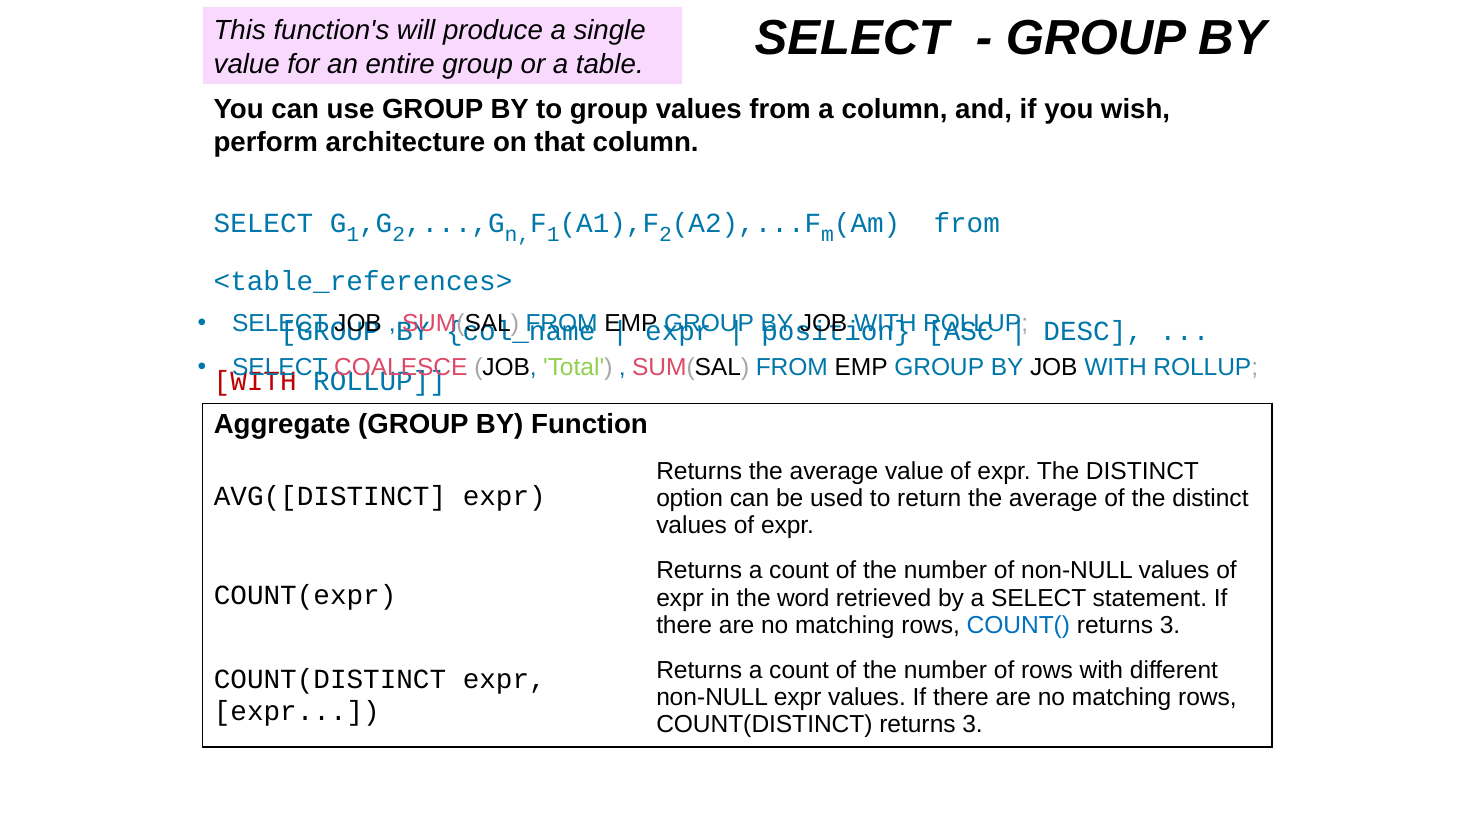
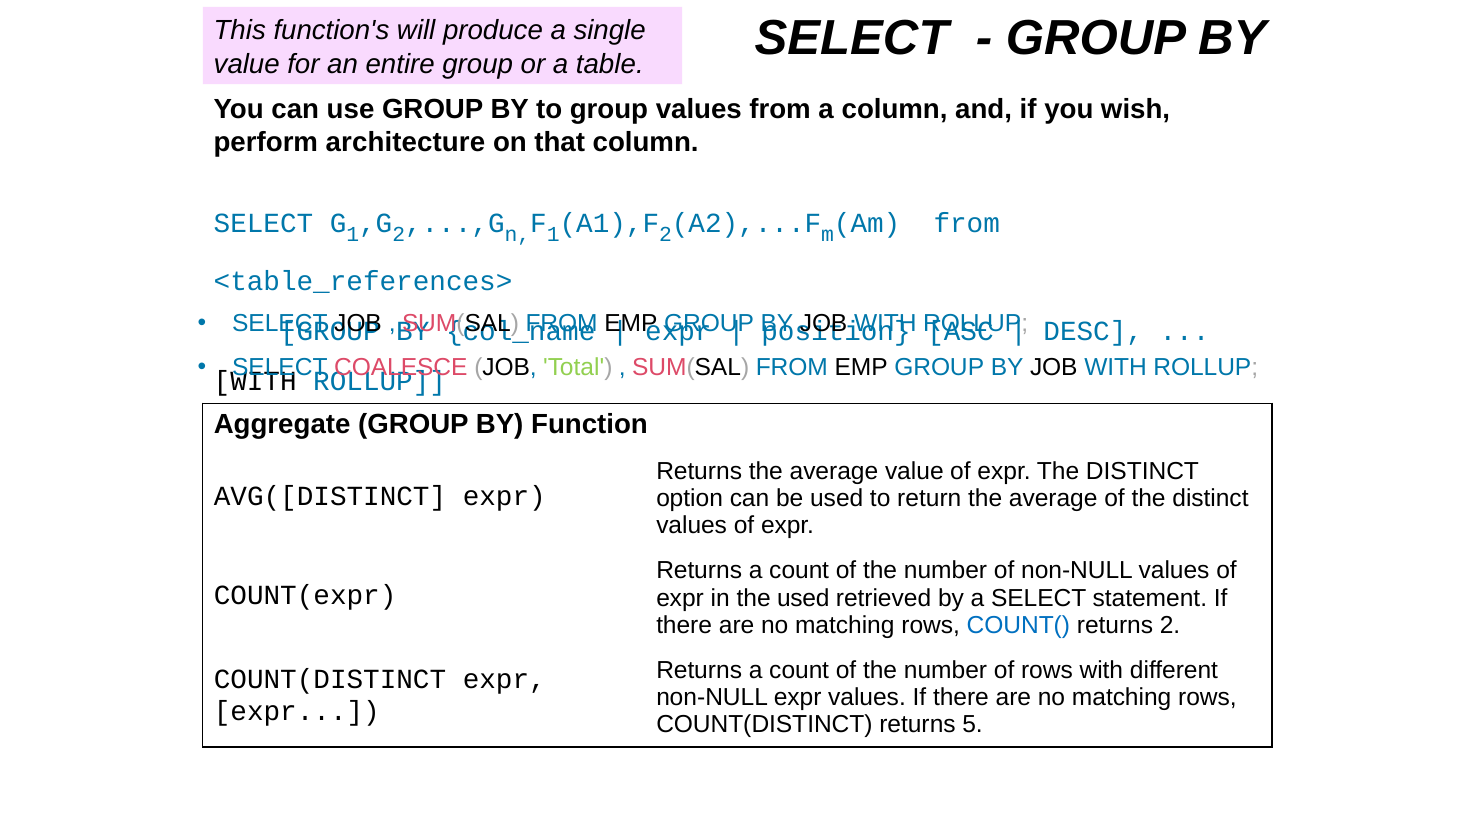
WITH colour: red -> black (255, 381)
the word: word -> used (803, 598)
3: 3 -> 2 (1170, 625)
COUNT(DISTINCT returns 3: 3 -> 5 (973, 725)
